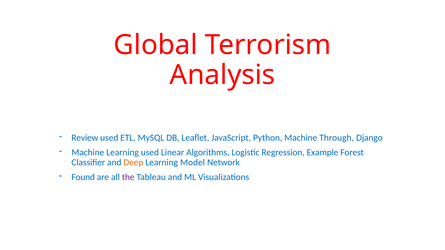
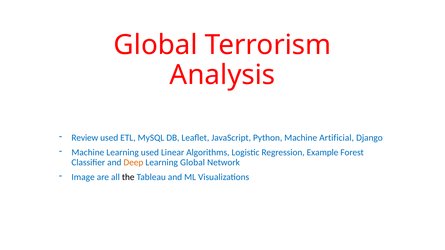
Through: Through -> Artificial (337, 138)
Learning Model: Model -> Global (193, 163)
Found: Found -> Image (83, 177)
the colour: purple -> black (128, 177)
